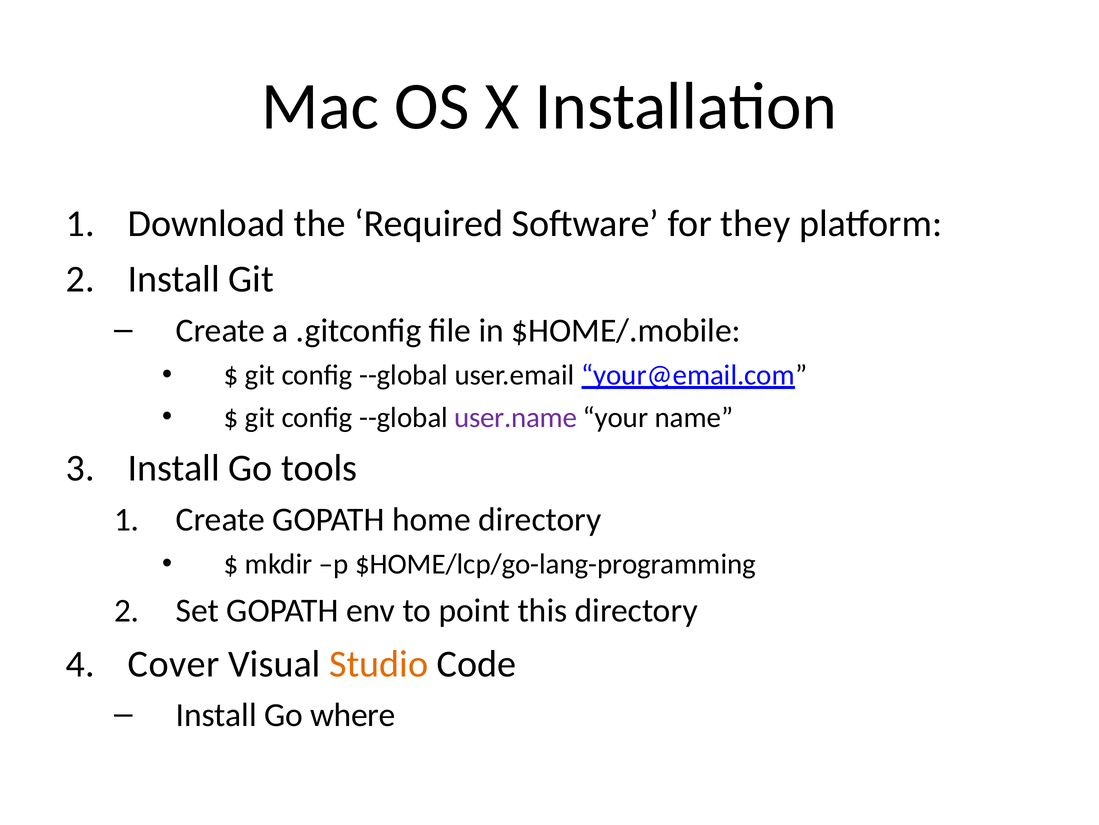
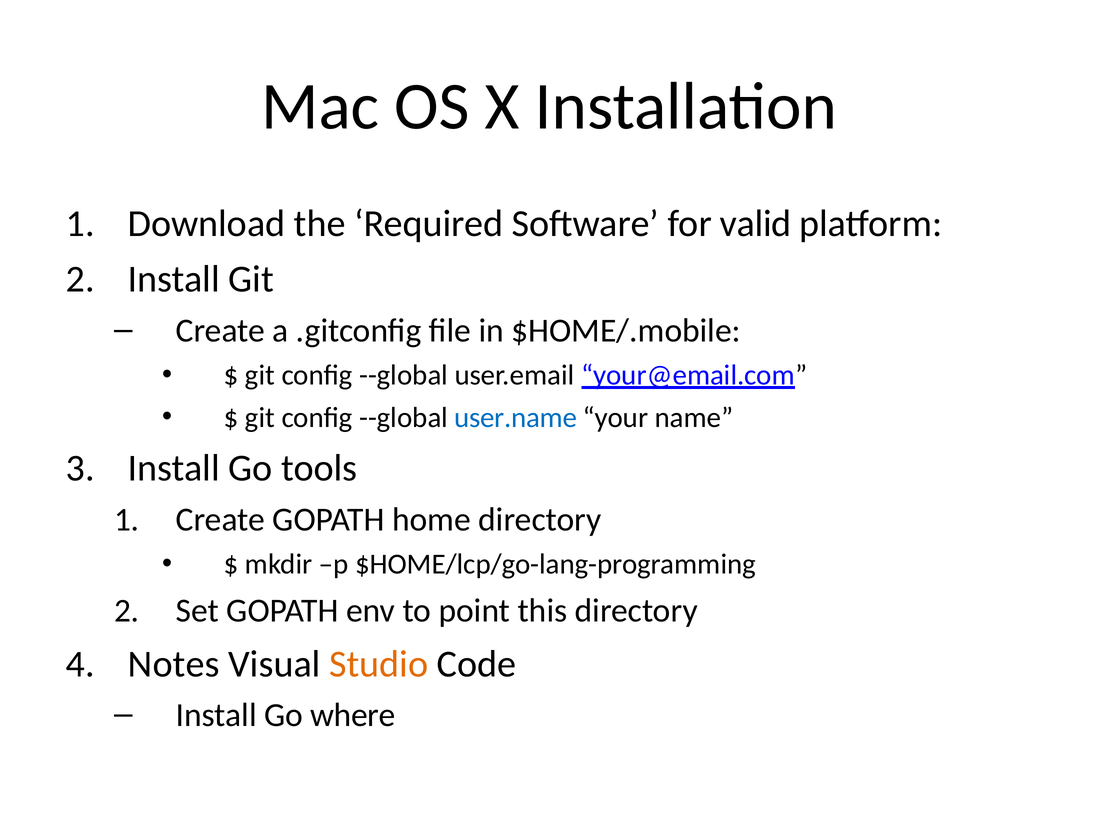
they: they -> valid (756, 223)
user.name colour: purple -> blue (516, 417)
Cover: Cover -> Notes (174, 663)
